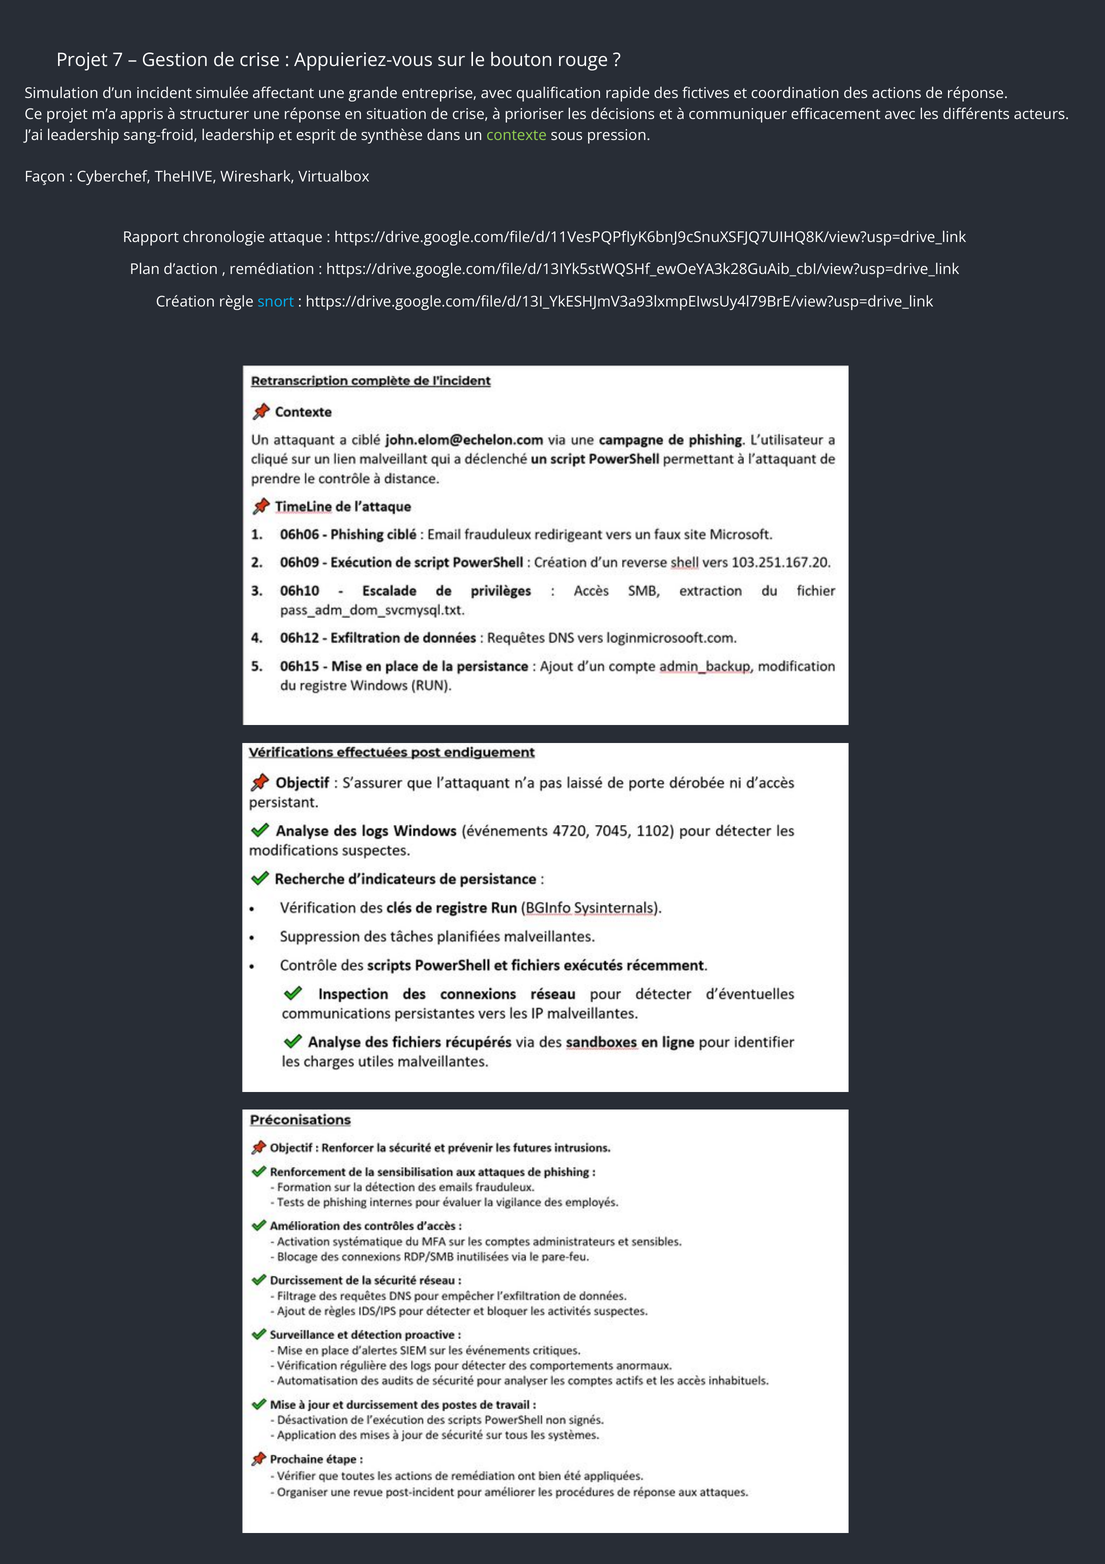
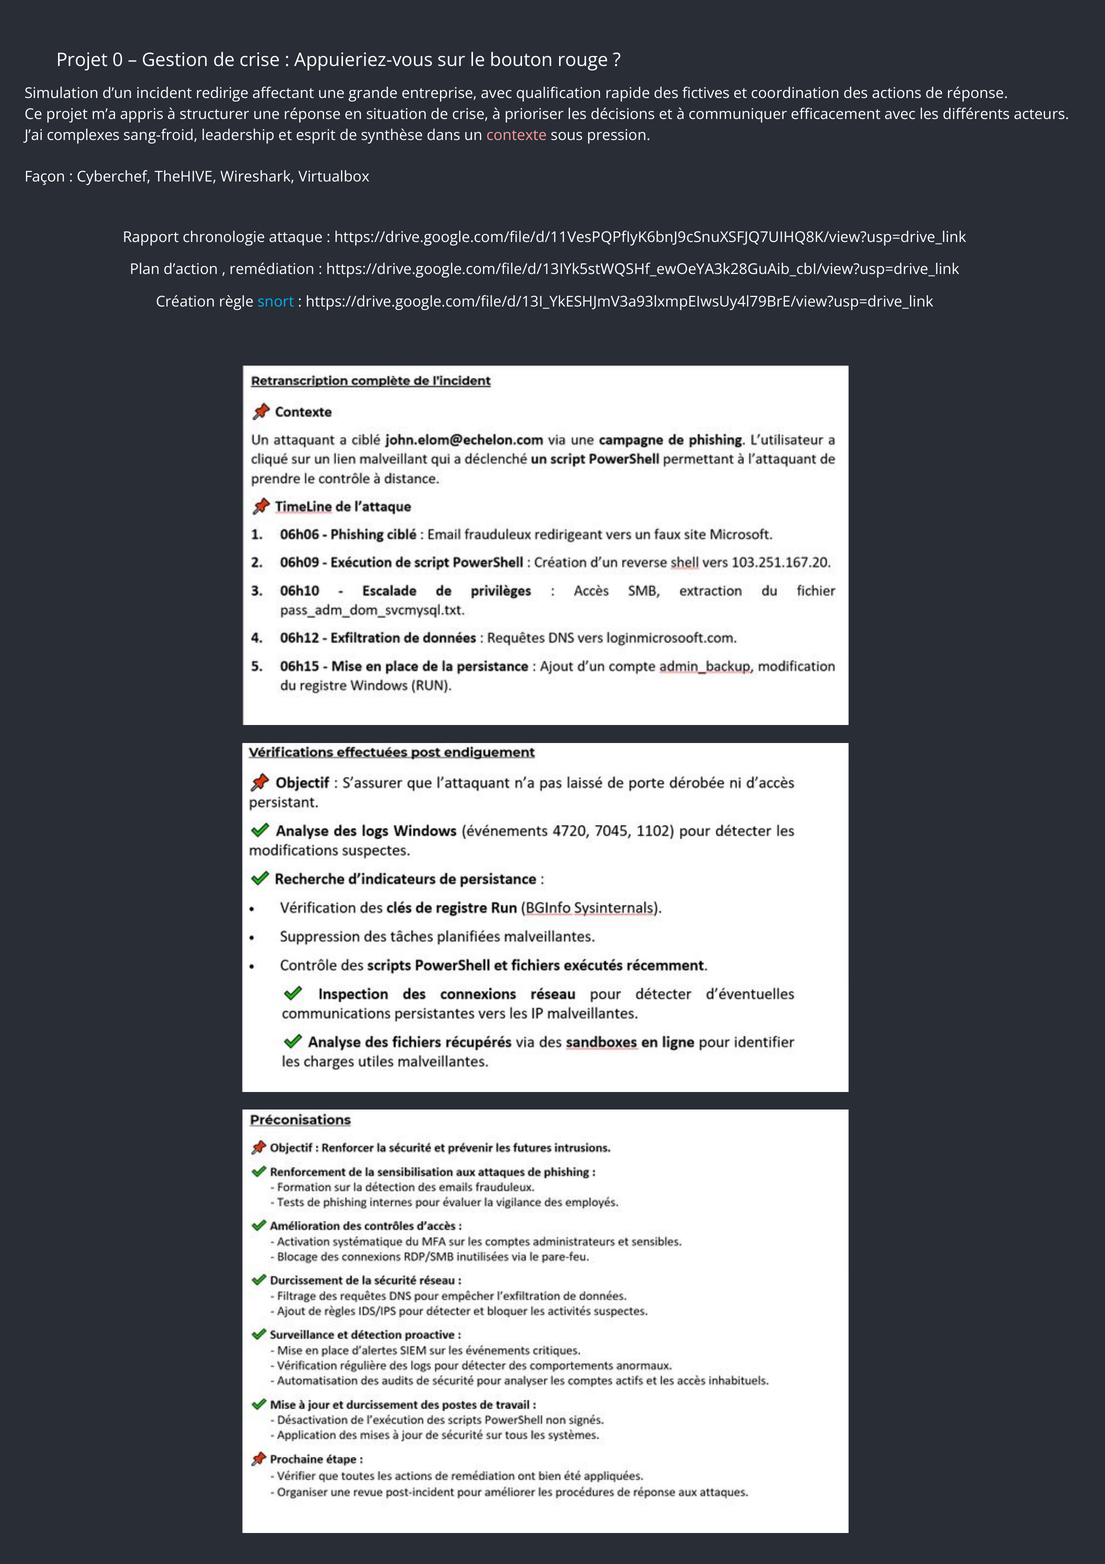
7: 7 -> 0 (118, 60)
simulée: simulée -> redirige (222, 94)
J’ai leadership: leadership -> complexes (83, 135)
contexte colour: light green -> pink (517, 135)
